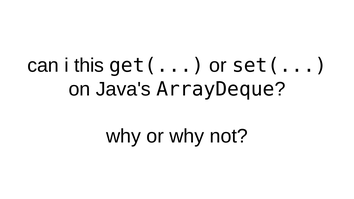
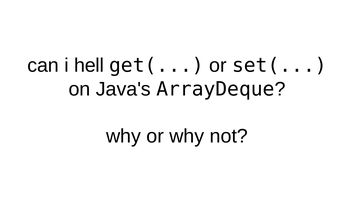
this: this -> hell (89, 66)
